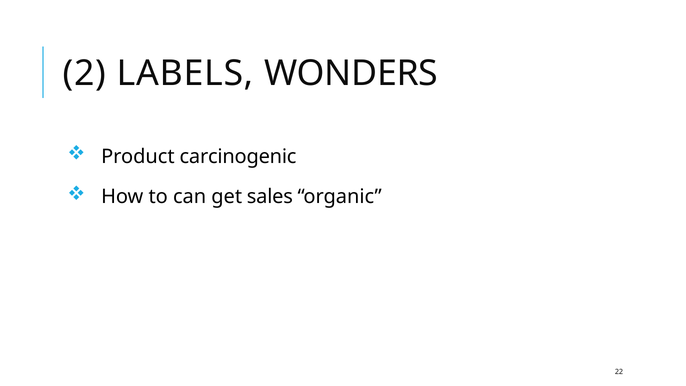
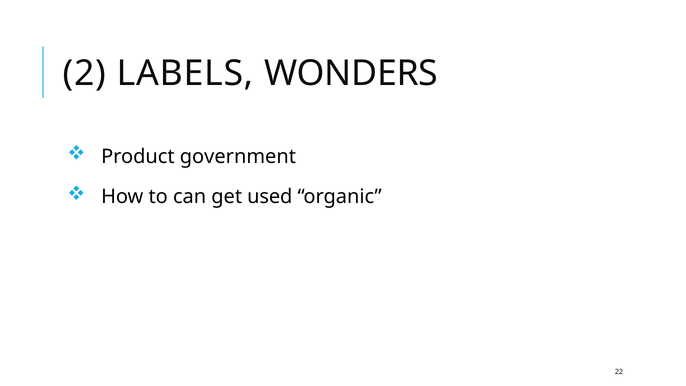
carcinogenic: carcinogenic -> government (238, 157)
sales: sales -> used (270, 197)
